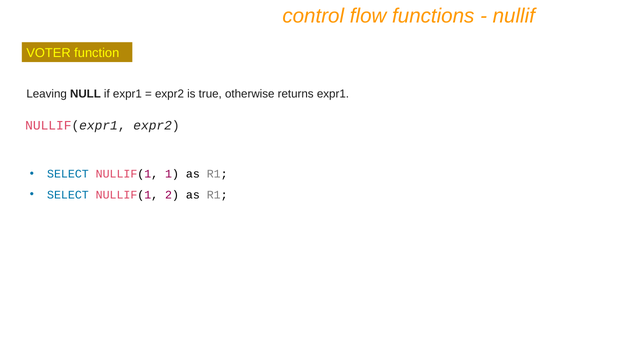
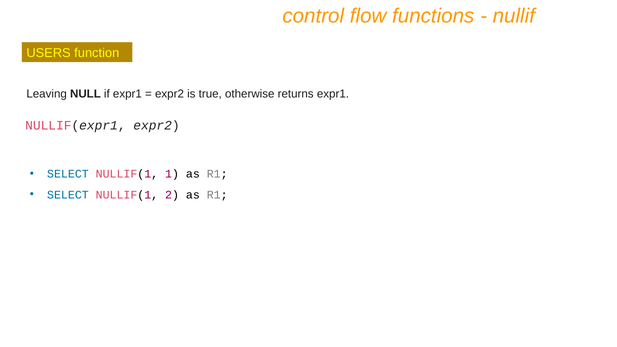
VOTER: VOTER -> USERS (49, 53)
